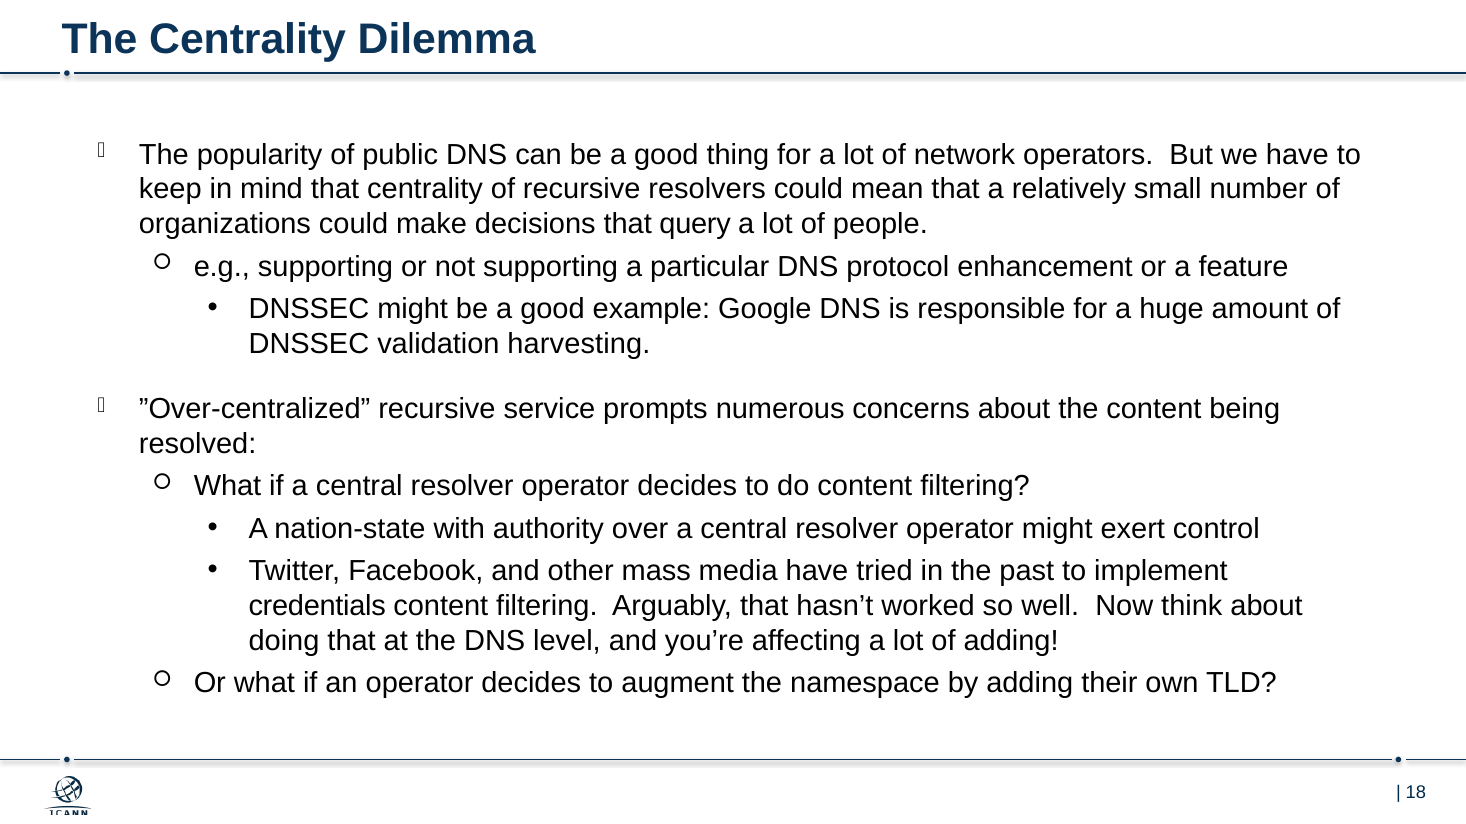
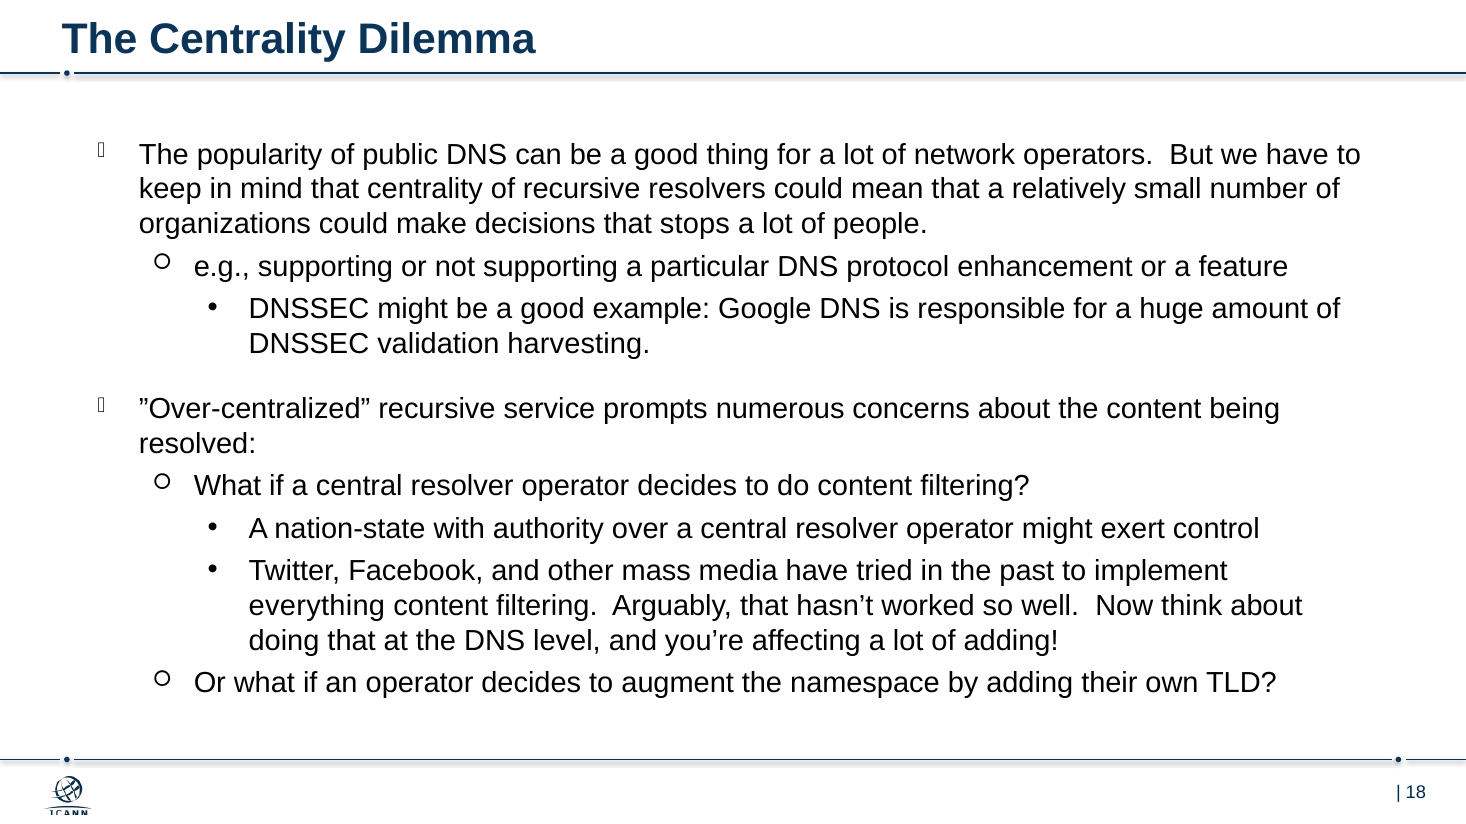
query: query -> stops (695, 224)
credentials: credentials -> everything (317, 606)
